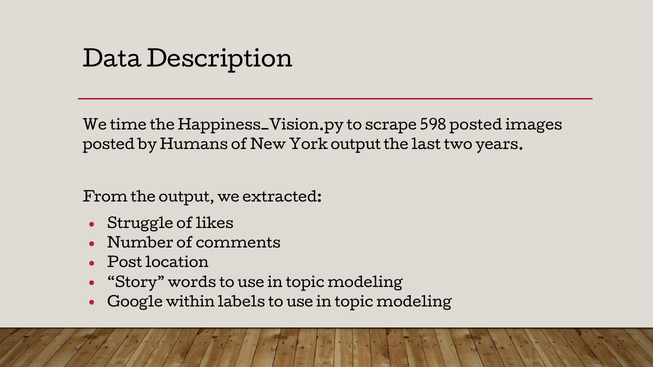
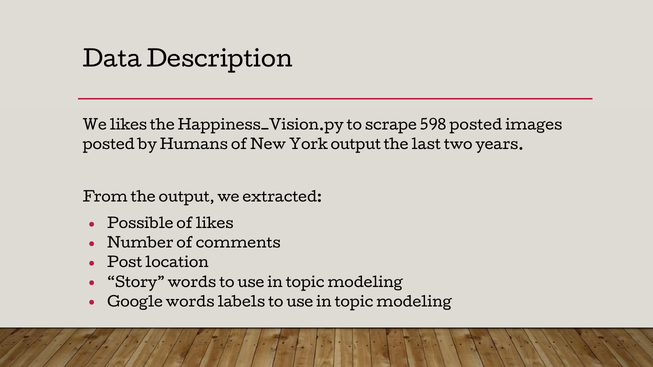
We time: time -> likes (128, 125)
Struggle: Struggle -> Possible (140, 224)
Google within: within -> words (190, 302)
